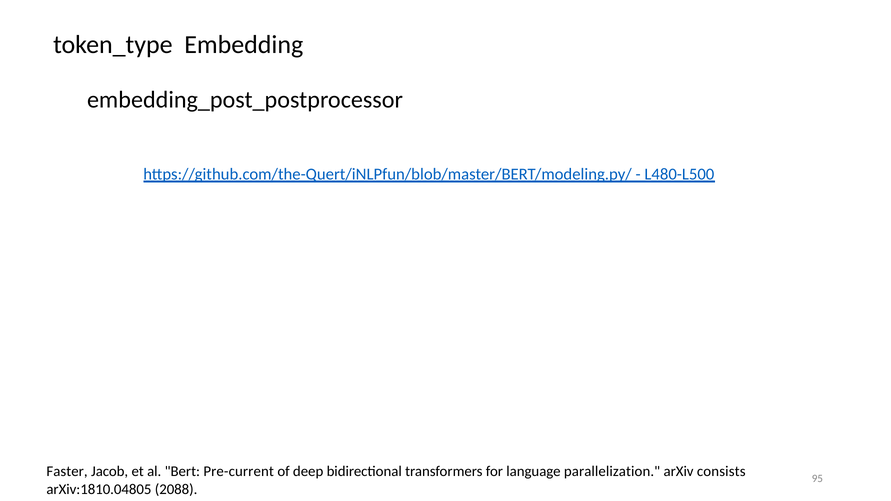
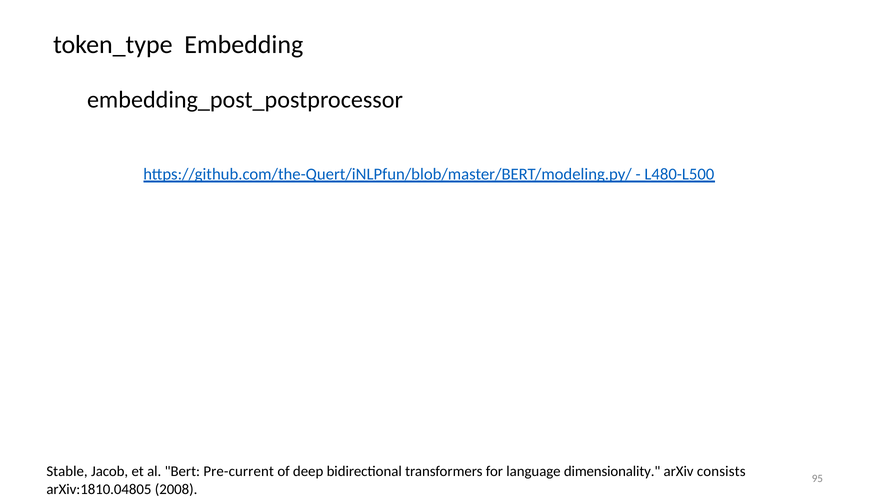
Faster: Faster -> Stable (67, 472)
parallelization: parallelization -> dimensionality (612, 472)
2088: 2088 -> 2008 (176, 489)
